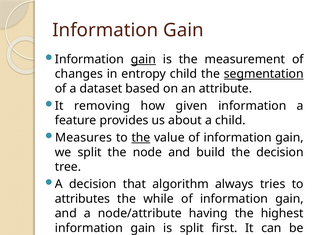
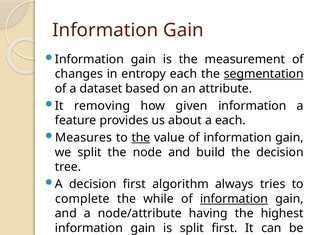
gain underline: present -> none (143, 59)
entropy child: child -> each (184, 74)
a child: child -> each (230, 121)
decision that: that -> first (134, 185)
attributes: attributes -> complete (82, 199)
information underline: none -> present (234, 199)
